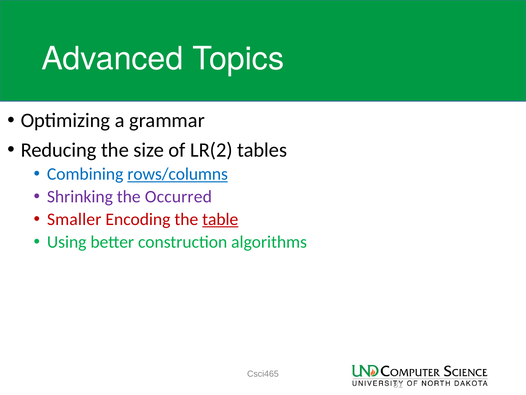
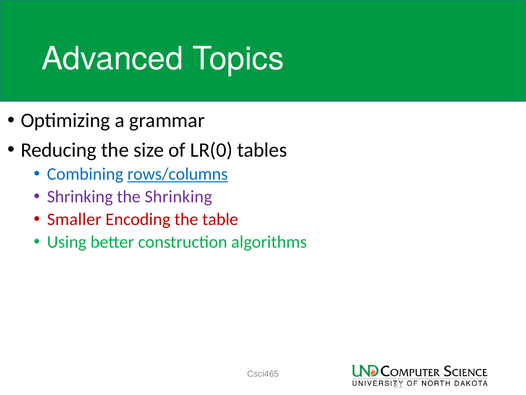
LR(2: LR(2 -> LR(0 (211, 150)
the Occurred: Occurred -> Shrinking (178, 197)
table underline: present -> none (220, 219)
